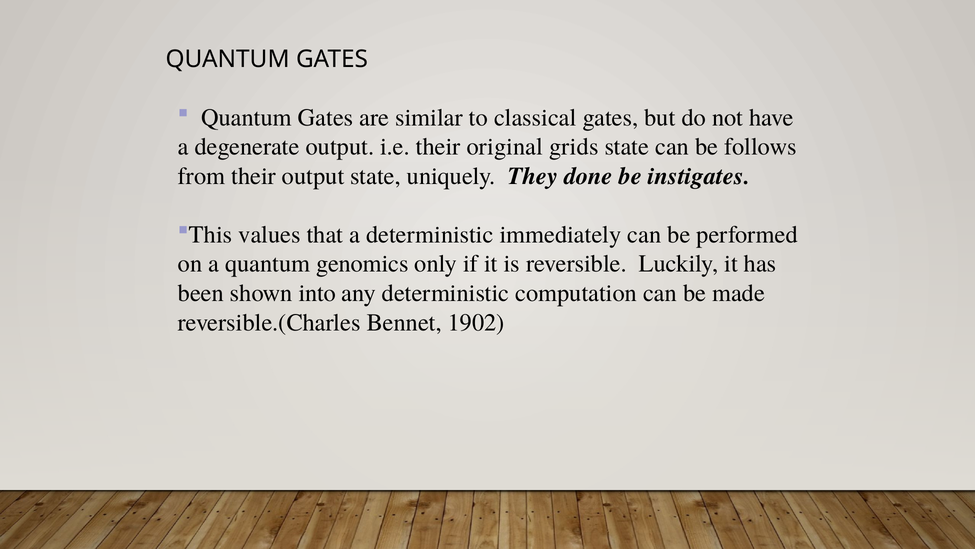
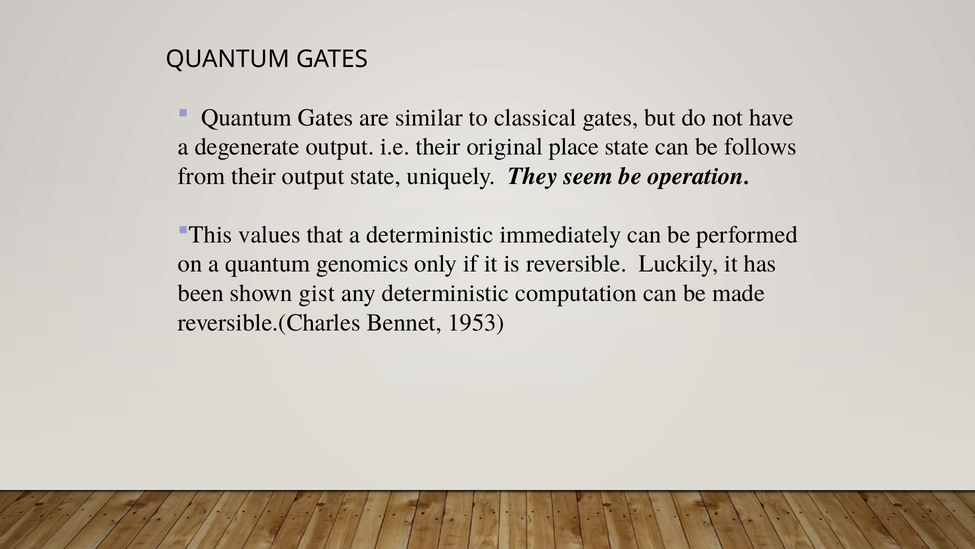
grids: grids -> place (574, 147)
done: done -> seem (588, 176)
instigates: instigates -> operation (699, 176)
into: into -> gist (317, 293)
1902: 1902 -> 1953 (476, 322)
